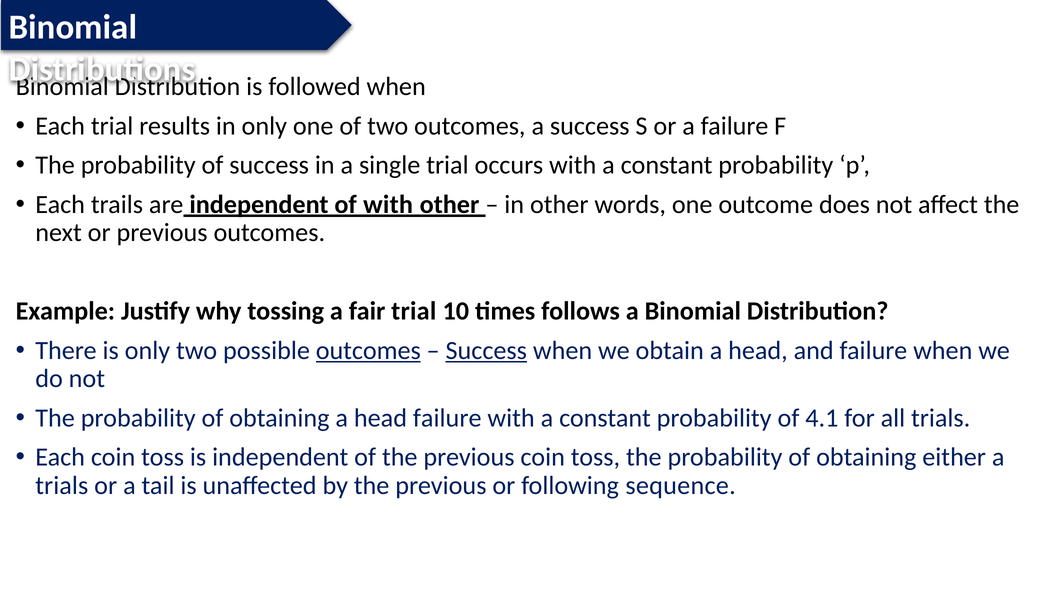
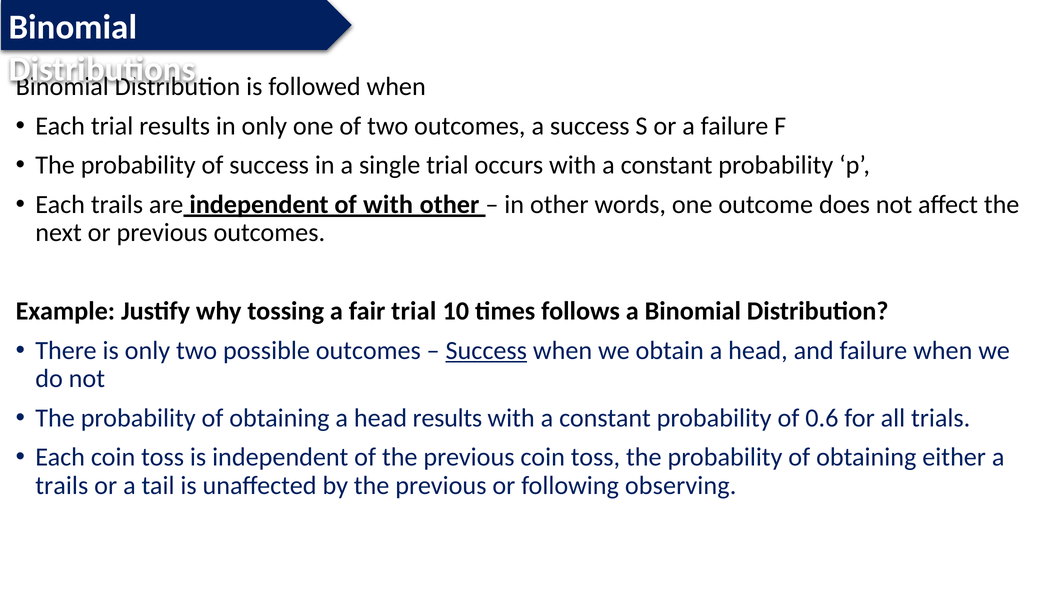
outcomes underline: present -> none (368, 350)
head failure: failure -> results (447, 418)
4.1: 4.1 -> 0.6 (822, 418)
trials: trials -> trails (62, 485)
sequence: sequence -> observing (681, 485)
